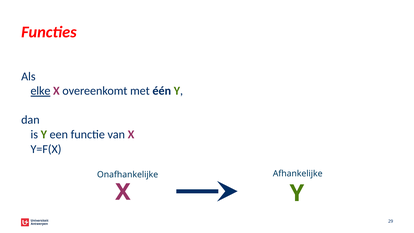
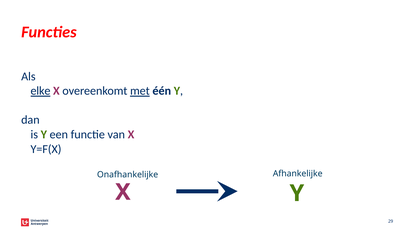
met underline: none -> present (140, 91)
